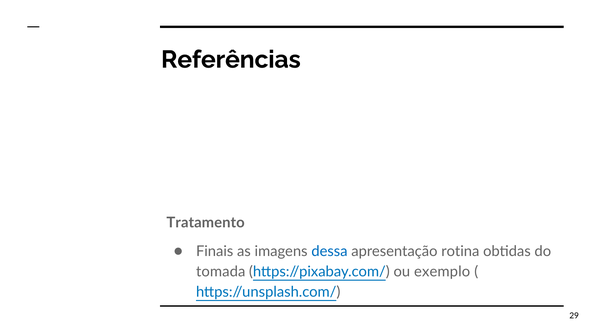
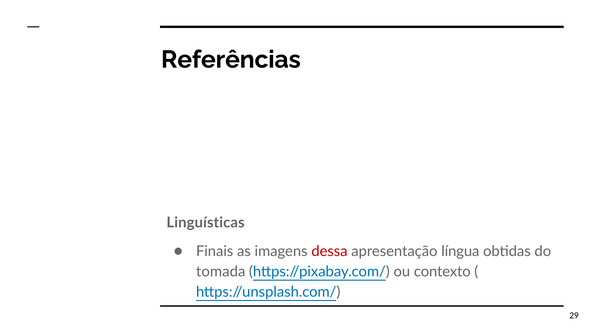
Tratamento: Tratamento -> Linguísticas (206, 223)
dessa colour: blue -> red (329, 251)
rotina: rotina -> língua (460, 251)
exemplo: exemplo -> contexto (442, 272)
